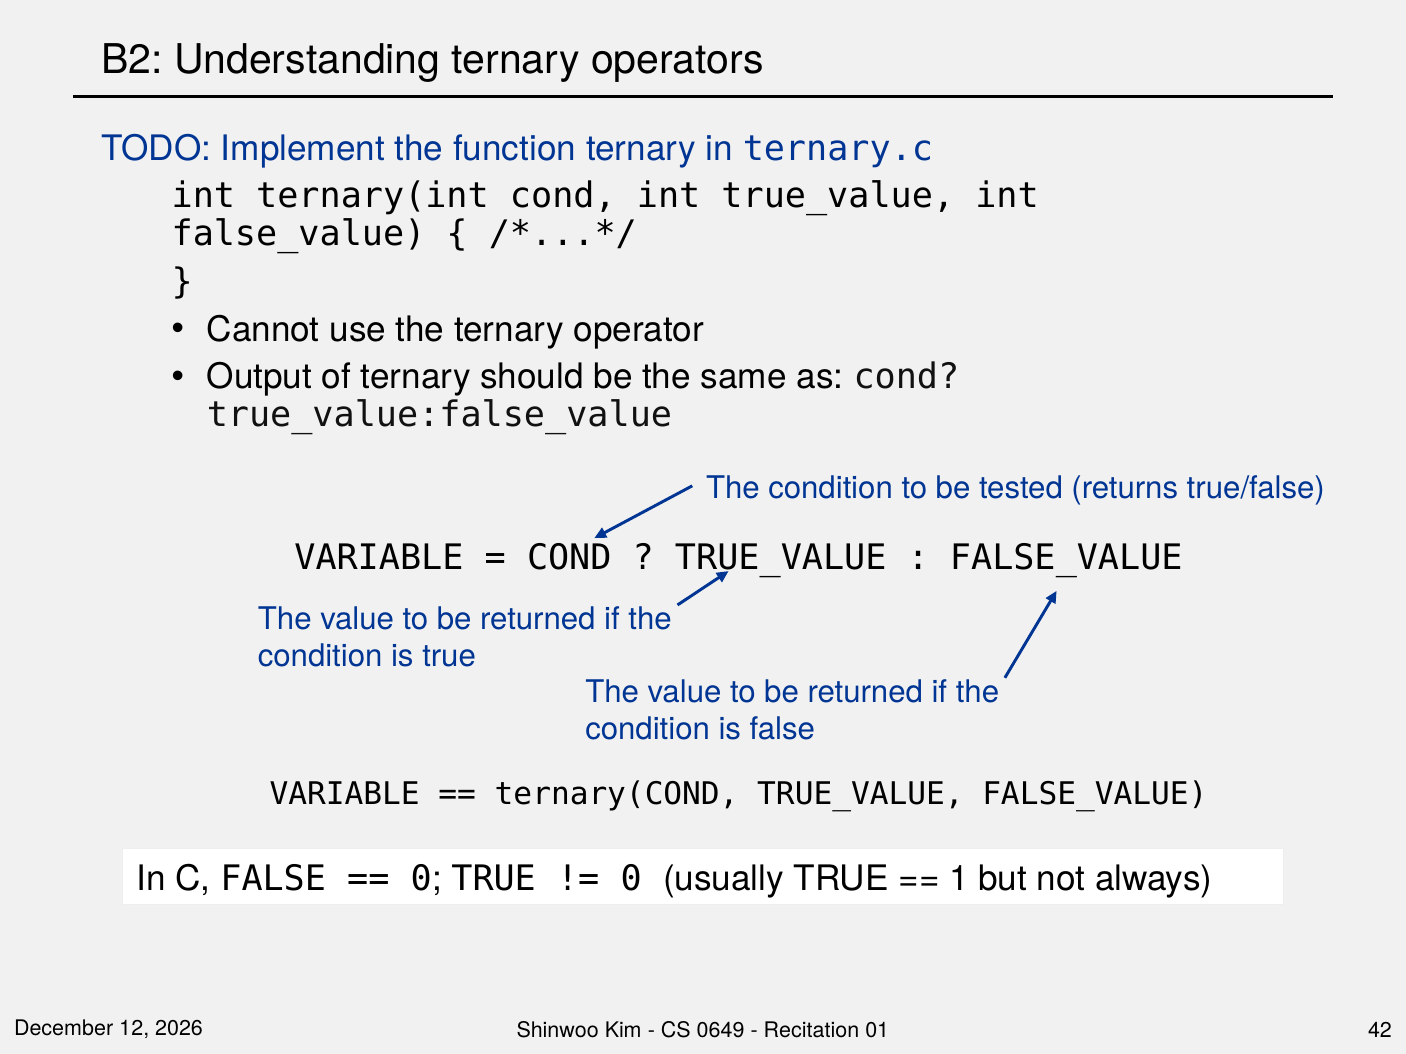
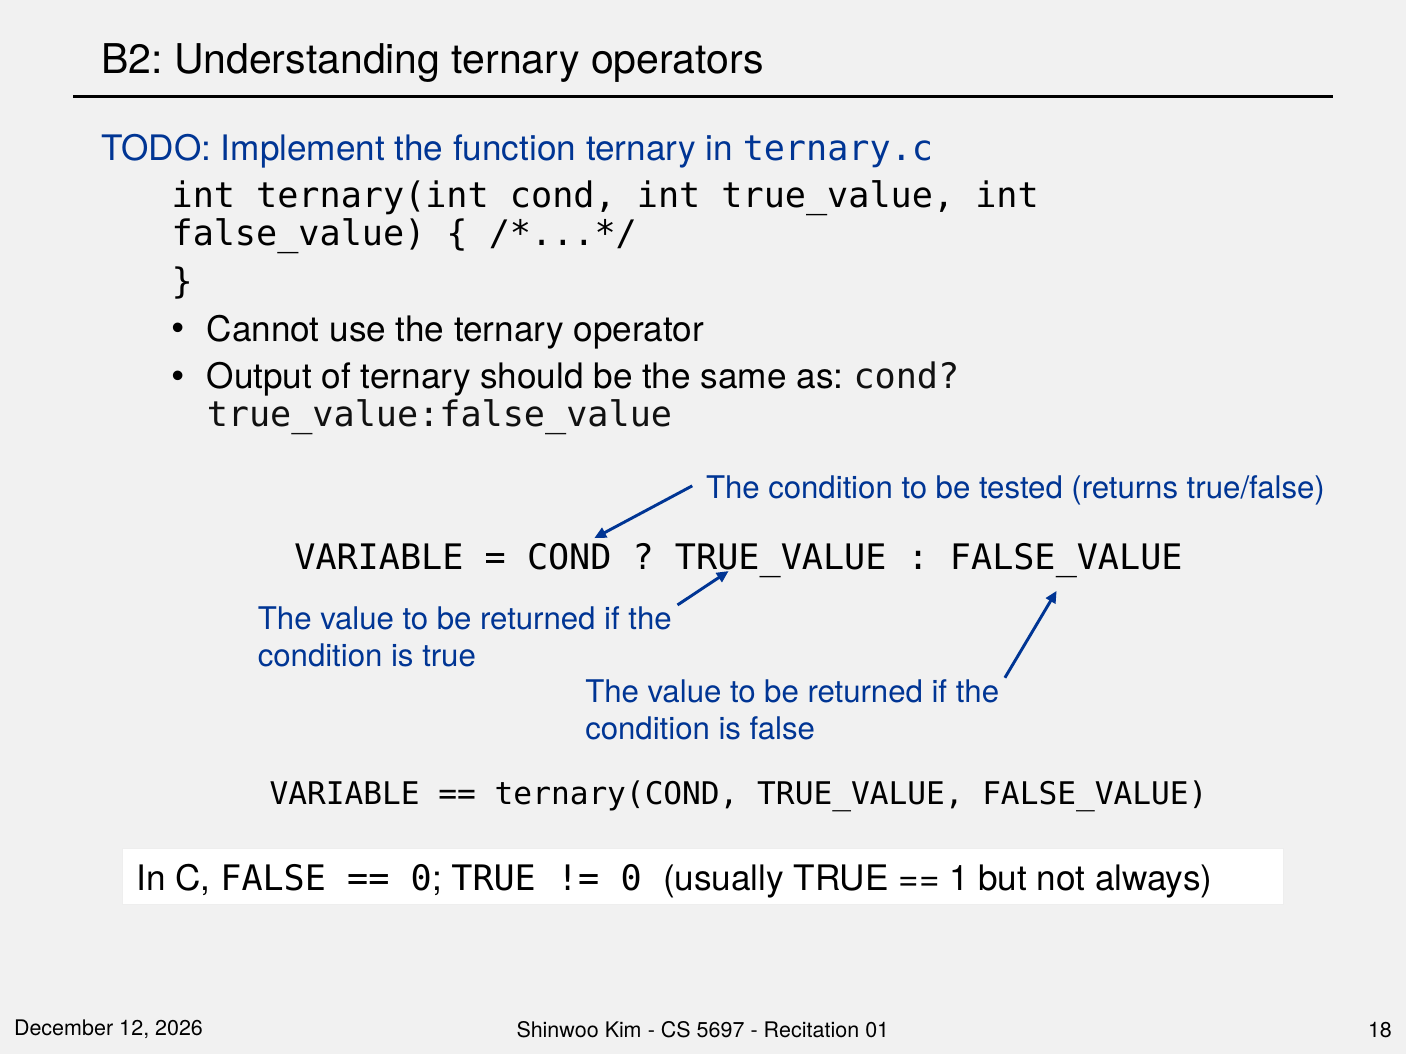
0649: 0649 -> 5697 (721, 1031)
42: 42 -> 18 (1380, 1031)
